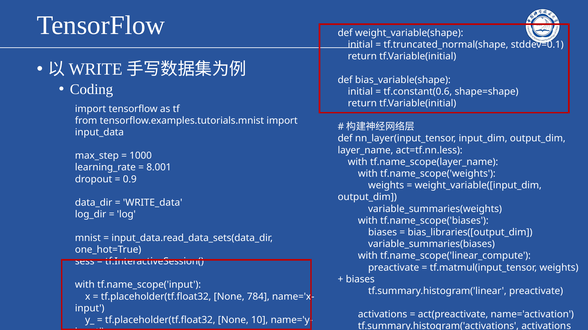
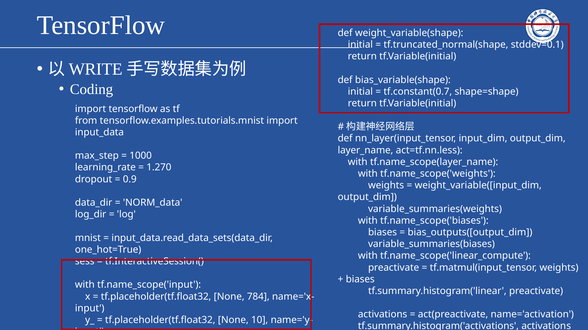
tf.constant(0.6: tf.constant(0.6 -> tf.constant(0.7 (418, 92)
8.001: 8.001 -> 1.270 (159, 168)
WRITE_data: WRITE_data -> NORM_data (153, 203)
bias_libraries([output_dim: bias_libraries([output_dim -> bias_outputs([output_dim (470, 233)
